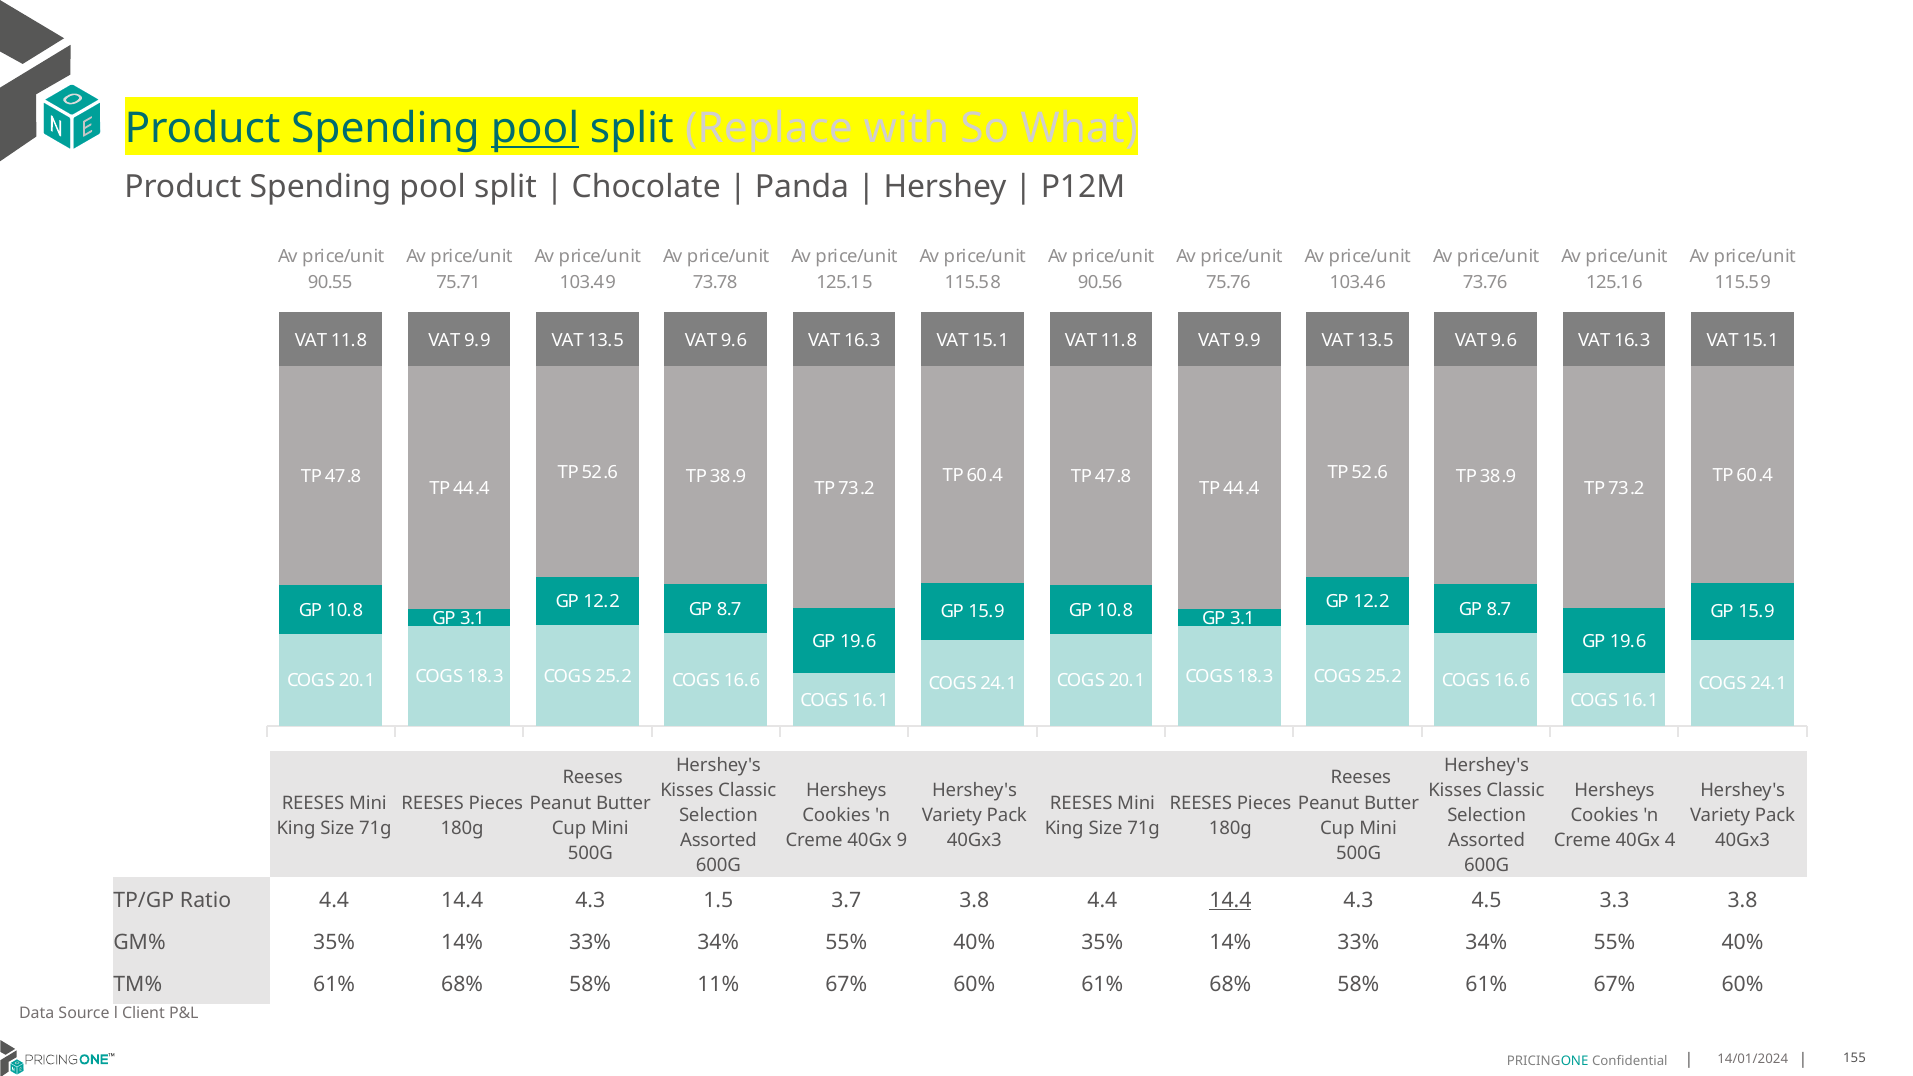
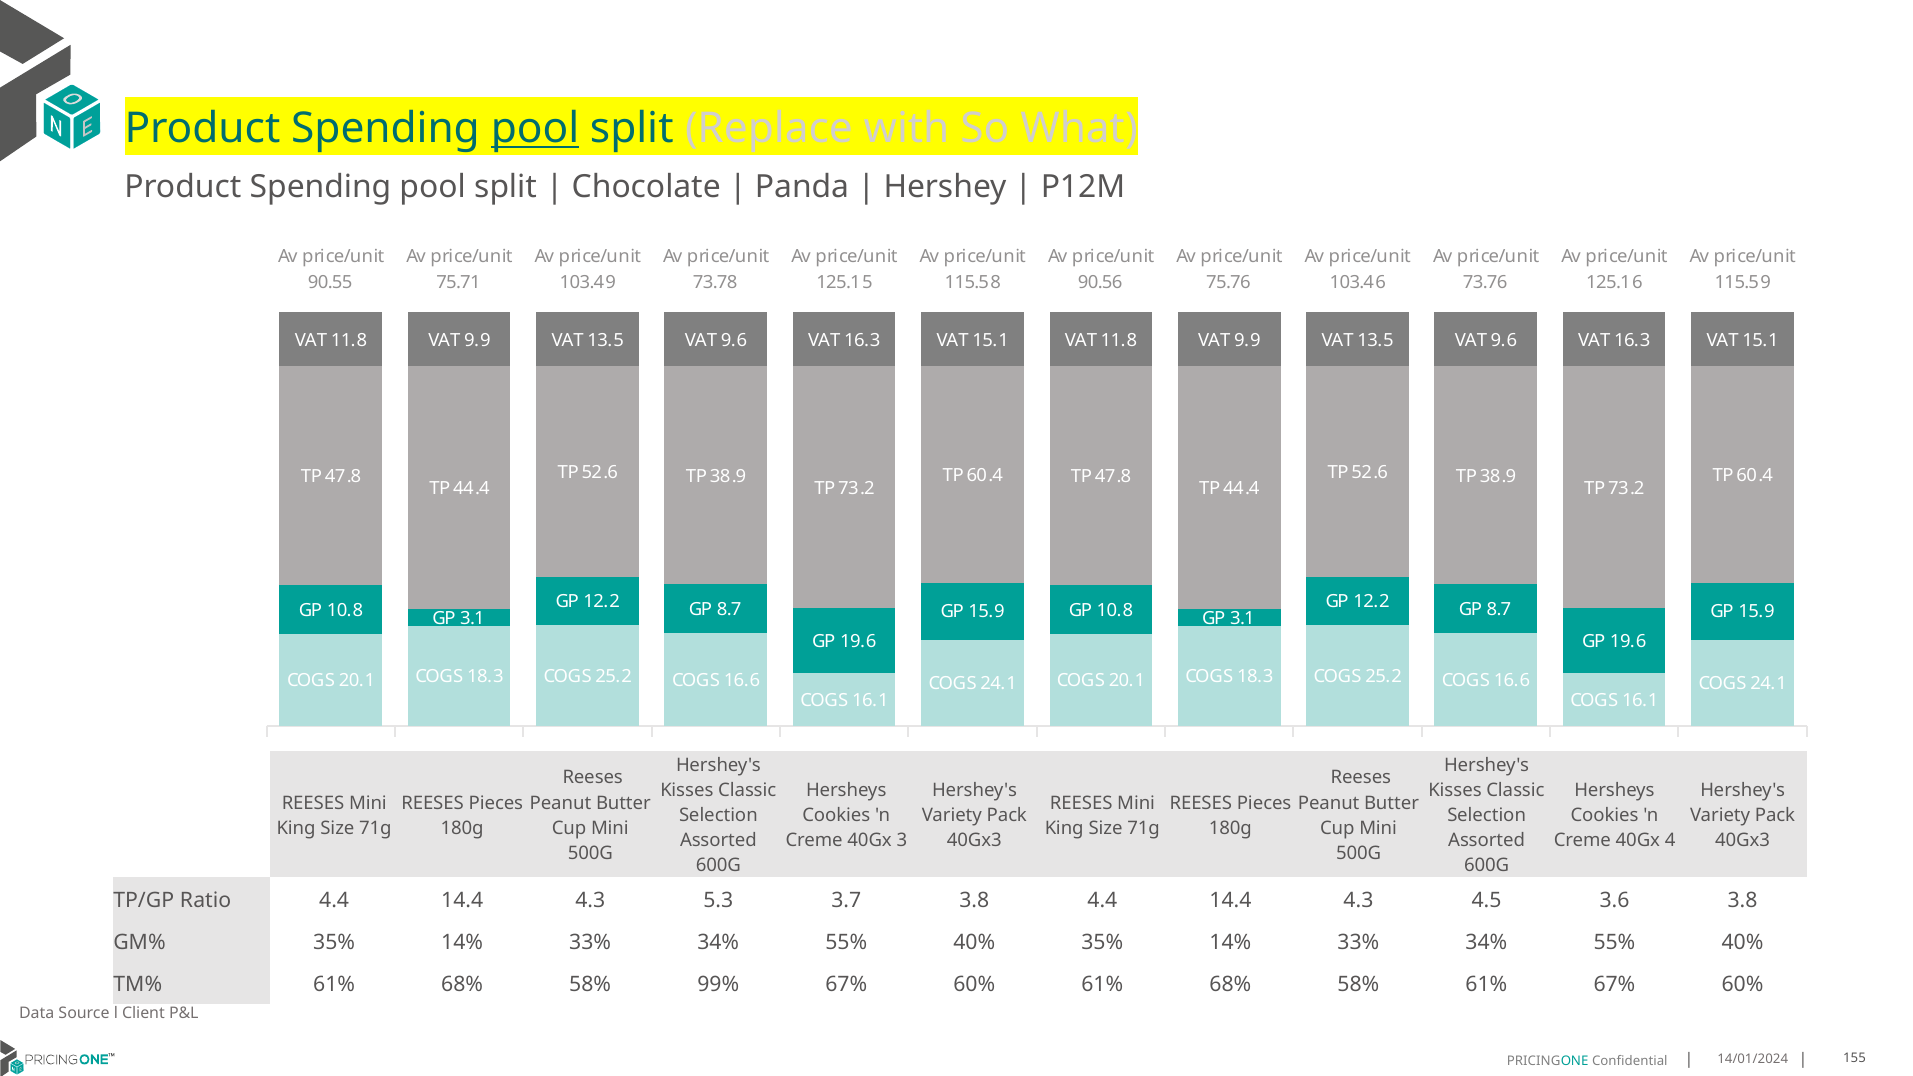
9: 9 -> 3 (902, 841)
1.5: 1.5 -> 5.3 (718, 900)
14.4 underline: present -> none (1230, 900)
3.3: 3.3 -> 3.6 (1615, 900)
11%: 11% -> 99% (718, 985)
